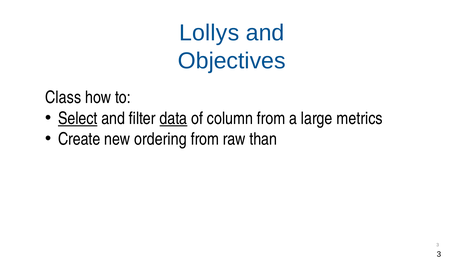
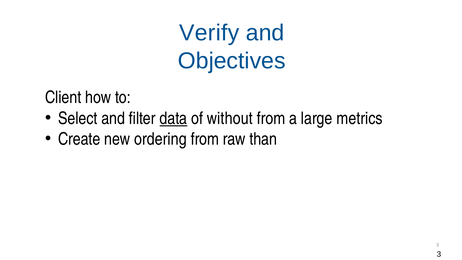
Lollys: Lollys -> Verify (209, 33)
Class: Class -> Client (63, 97)
Select underline: present -> none (78, 118)
column: column -> without (230, 118)
